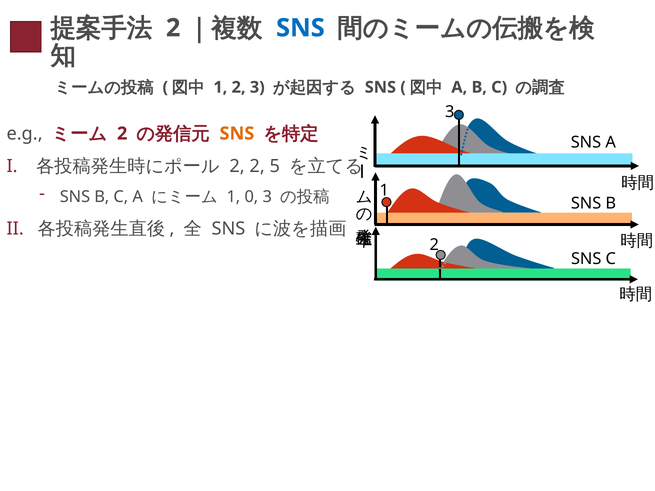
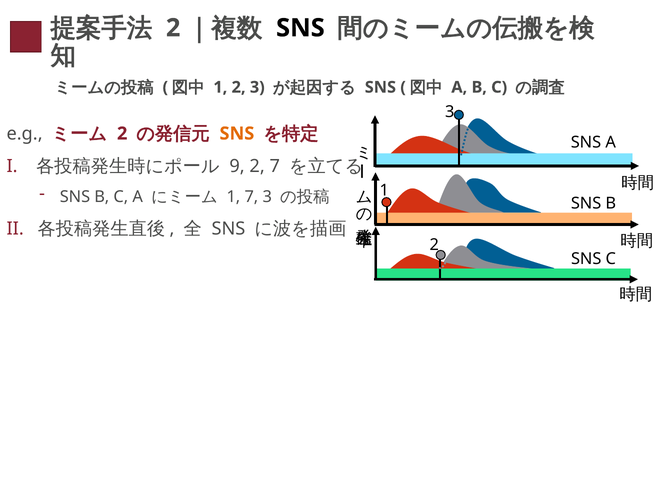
SNS colour: blue -> black (300, 28)
2: 2 -> 9 (237, 166)
2 5: 5 -> 7 (275, 166)
1 0: 0 -> 7 (251, 197)
